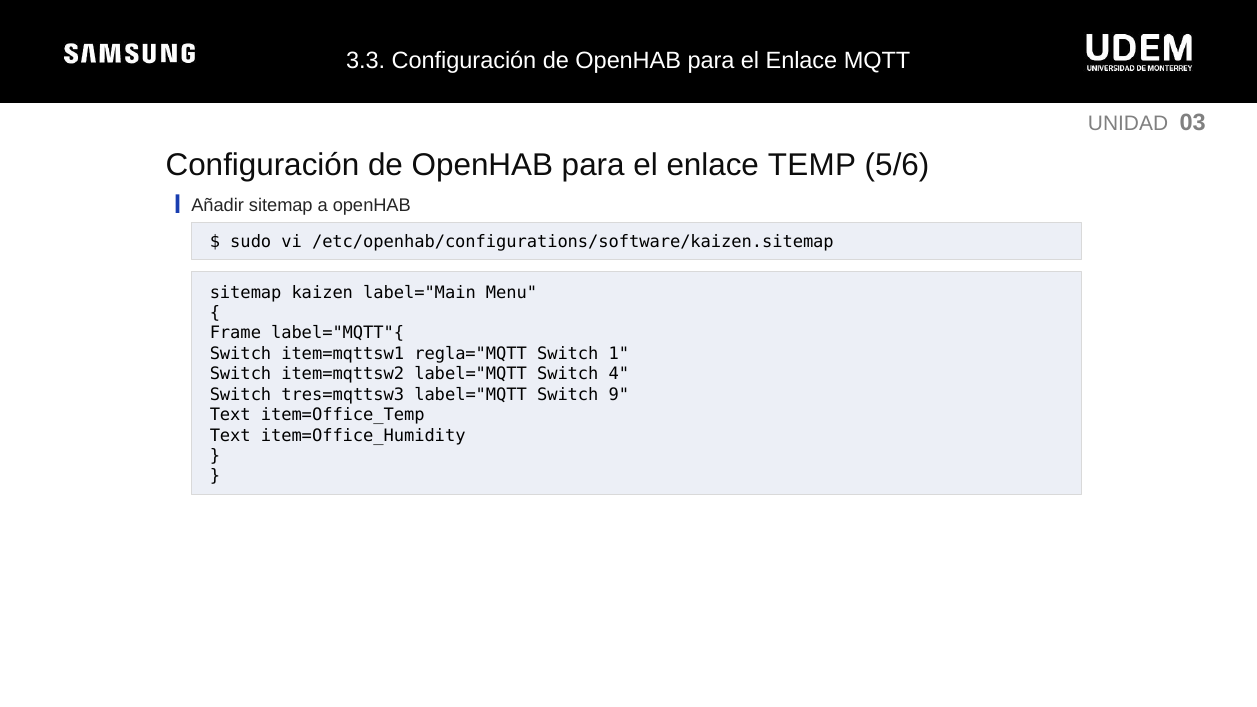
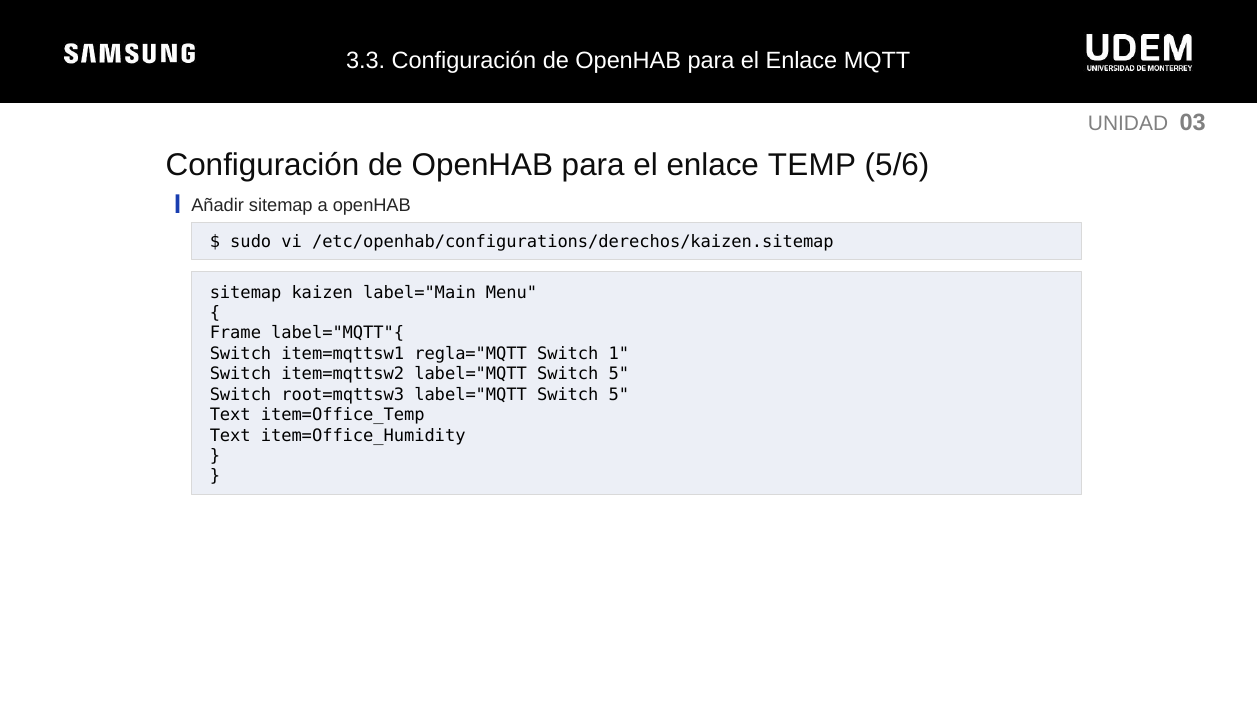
/etc/openhab/configurations/software/kaizen.sitemap: /etc/openhab/configurations/software/kaizen.sitemap -> /etc/openhab/configurations/derechos/kaizen.sitemap (573, 242)
item=mqttsw2 label="MQTT Switch 4: 4 -> 5 (619, 374)
tres=mqttsw3: tres=mqttsw3 -> root=mqttsw3 (343, 395)
9: 9 -> 5 (619, 395)
